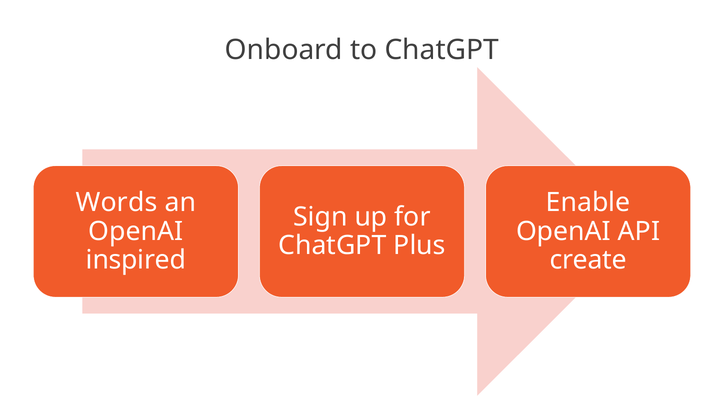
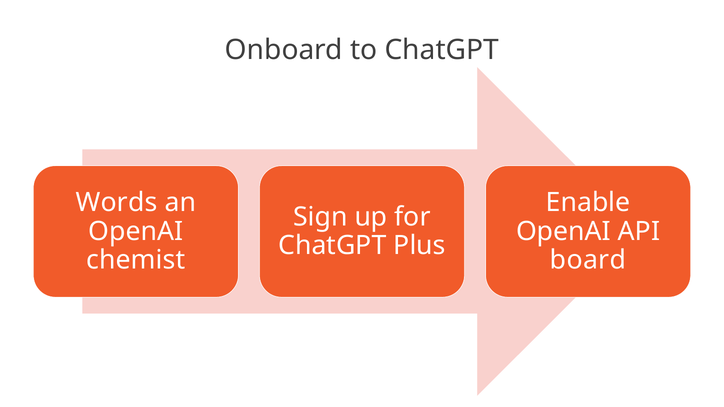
inspired: inspired -> chemist (136, 260)
create: create -> board (588, 260)
